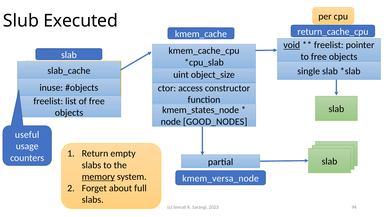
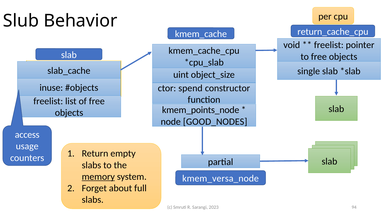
Executed: Executed -> Behavior (81, 21)
void underline: present -> none (292, 45)
access: access -> spend (190, 88)
kmem_states_node: kmem_states_node -> kmem_points_node (201, 110)
useful: useful -> access (27, 135)
